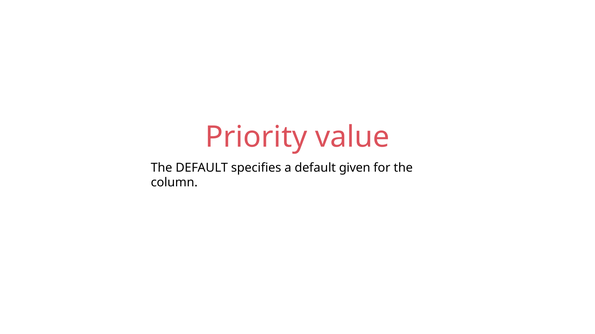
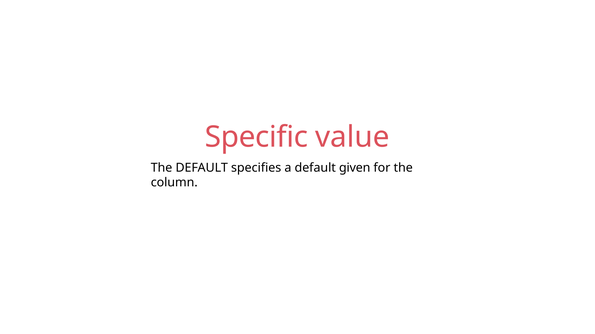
Priority: Priority -> Specific (256, 137)
